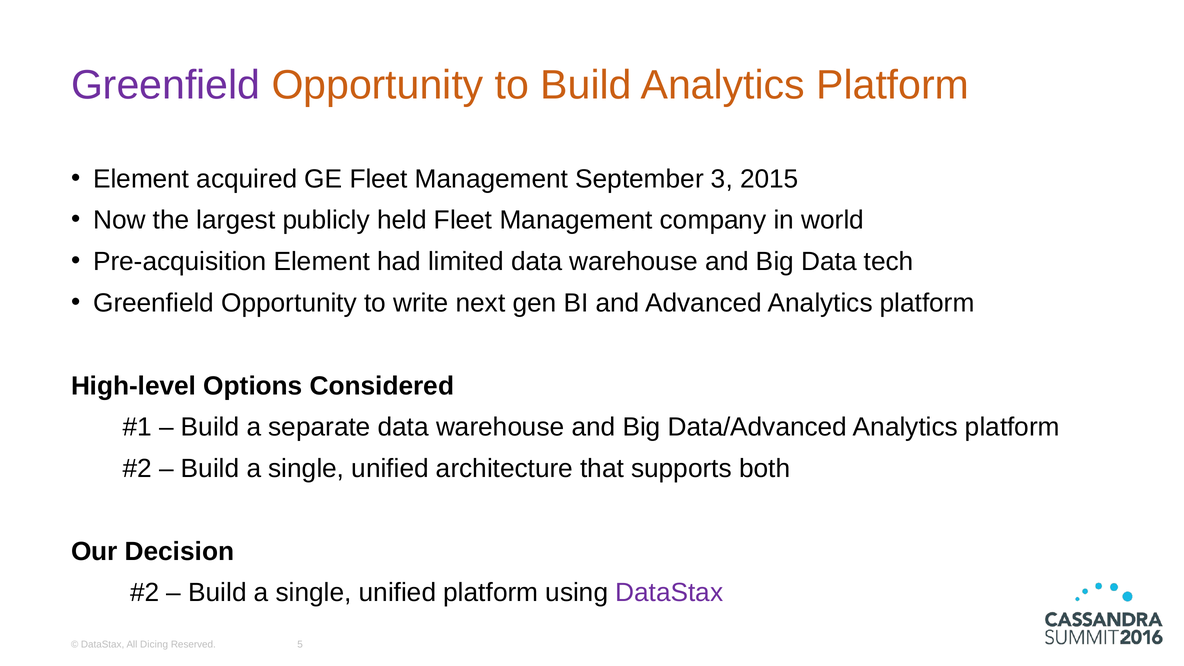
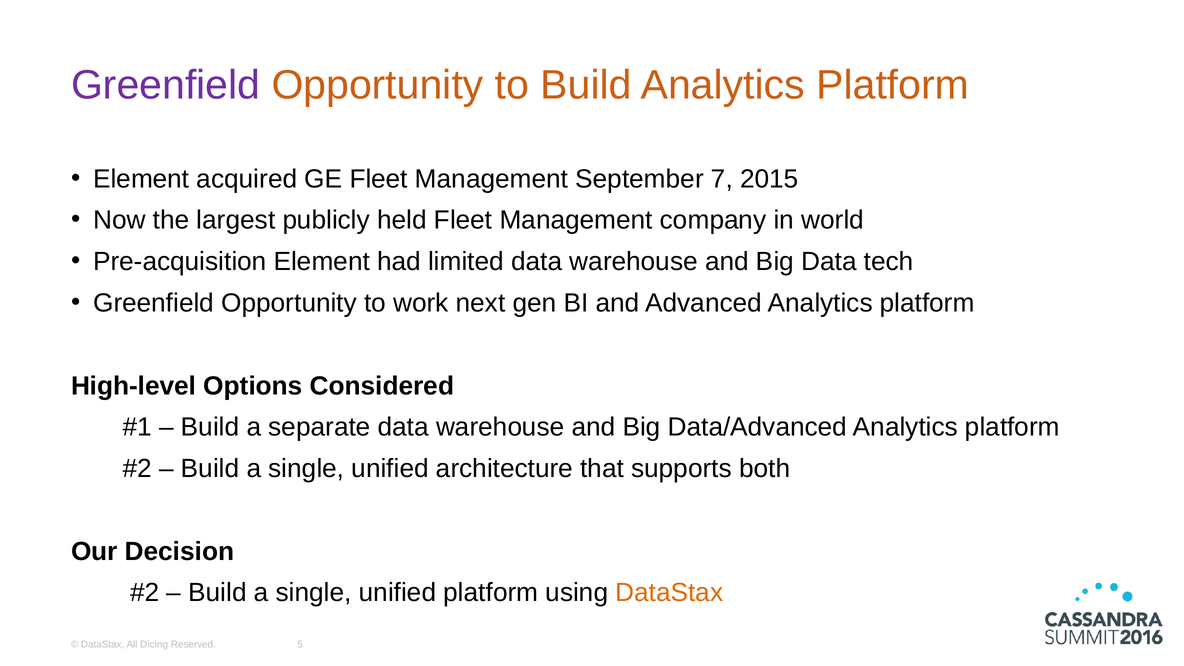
3: 3 -> 7 (722, 179)
write: write -> work (421, 303)
DataStax colour: purple -> orange (669, 593)
